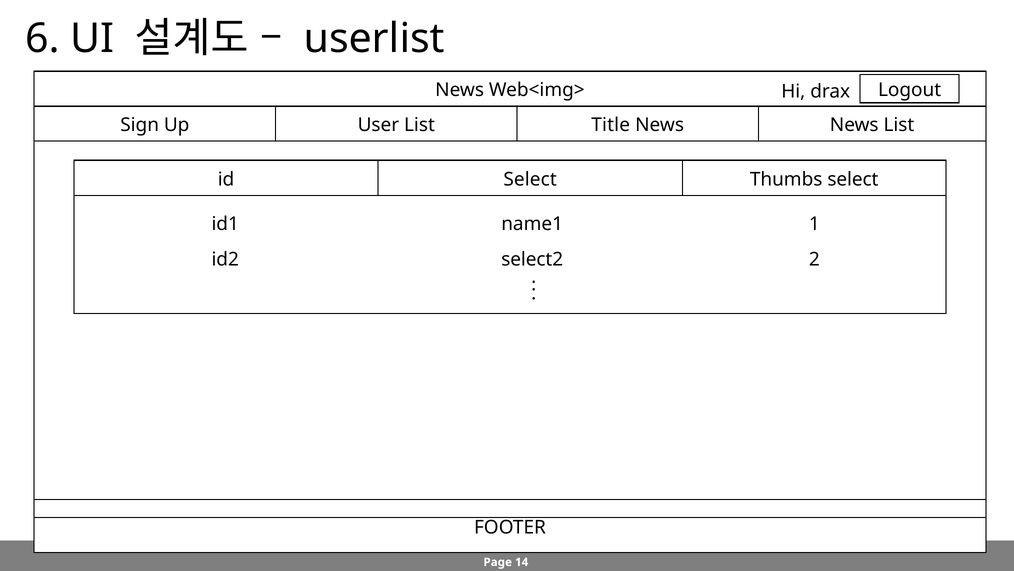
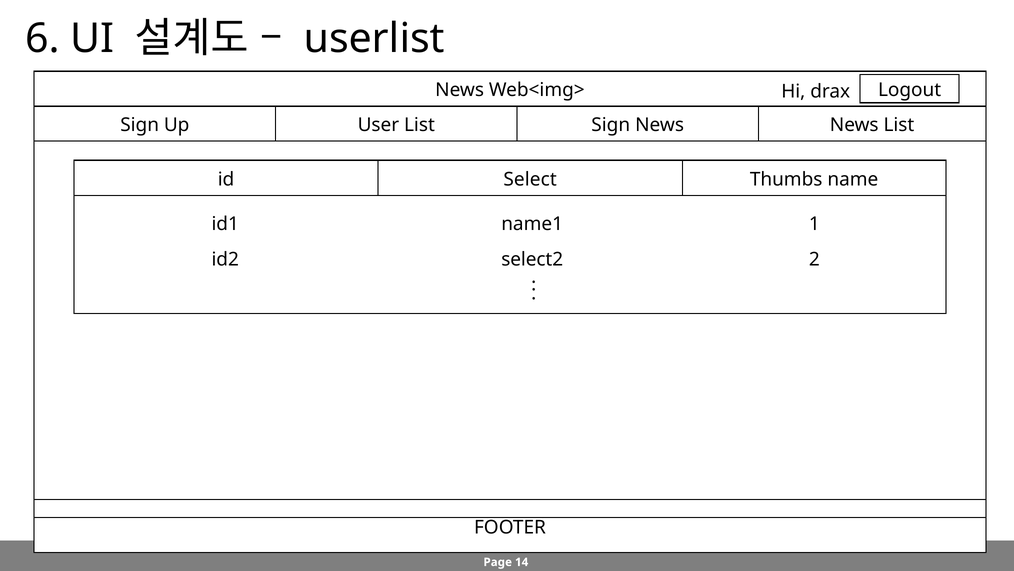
List Title: Title -> Sign (611, 125)
Thumbs select: select -> name (853, 179)
